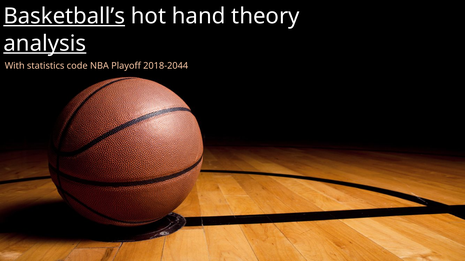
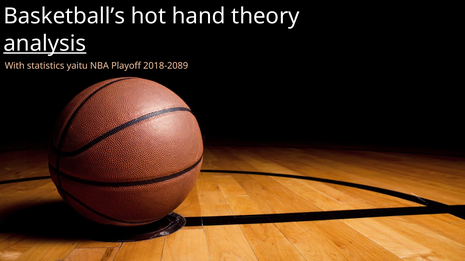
Basketball’s underline: present -> none (64, 16)
code: code -> yaitu (77, 66)
2018-2044: 2018-2044 -> 2018-2089 (166, 66)
